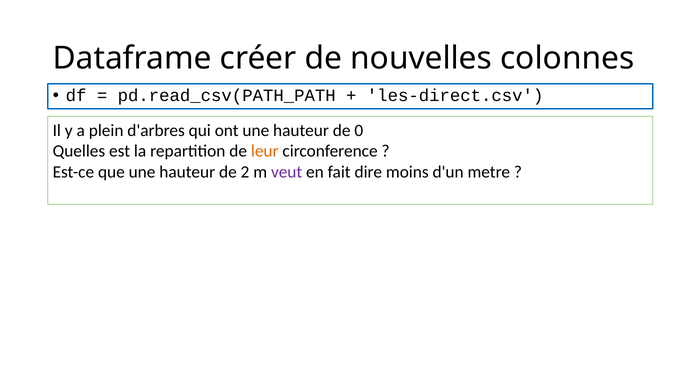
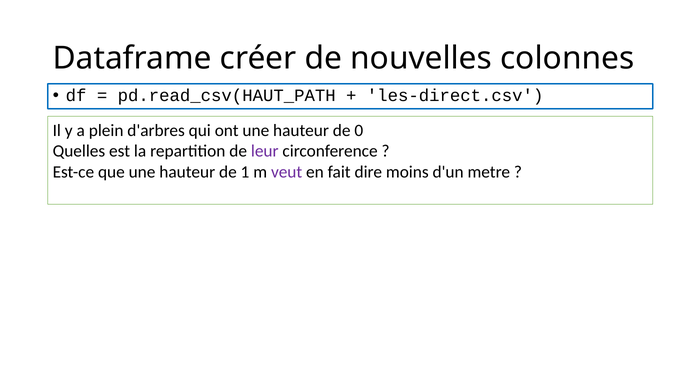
pd.read_csv(PATH_PATH: pd.read_csv(PATH_PATH -> pd.read_csv(HAUT_PATH (227, 96)
leur colour: orange -> purple (265, 151)
2: 2 -> 1 (245, 172)
